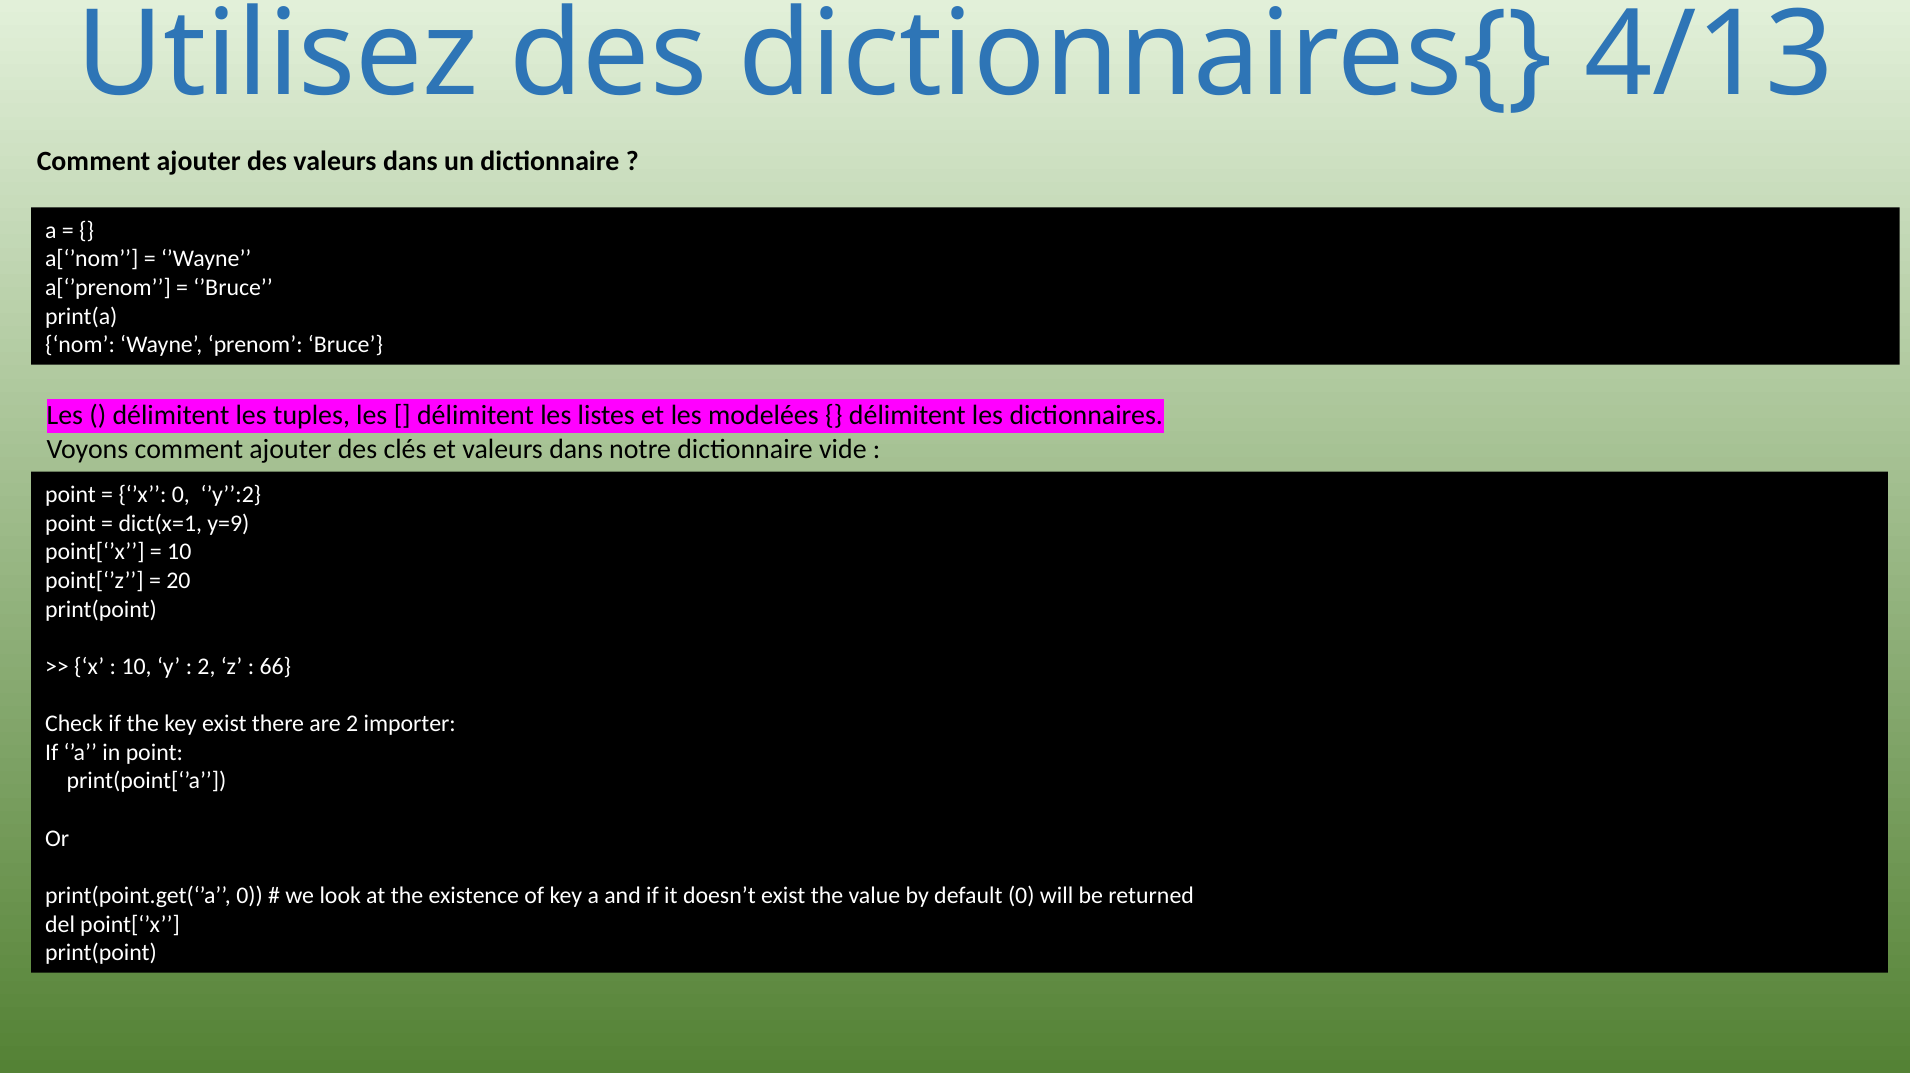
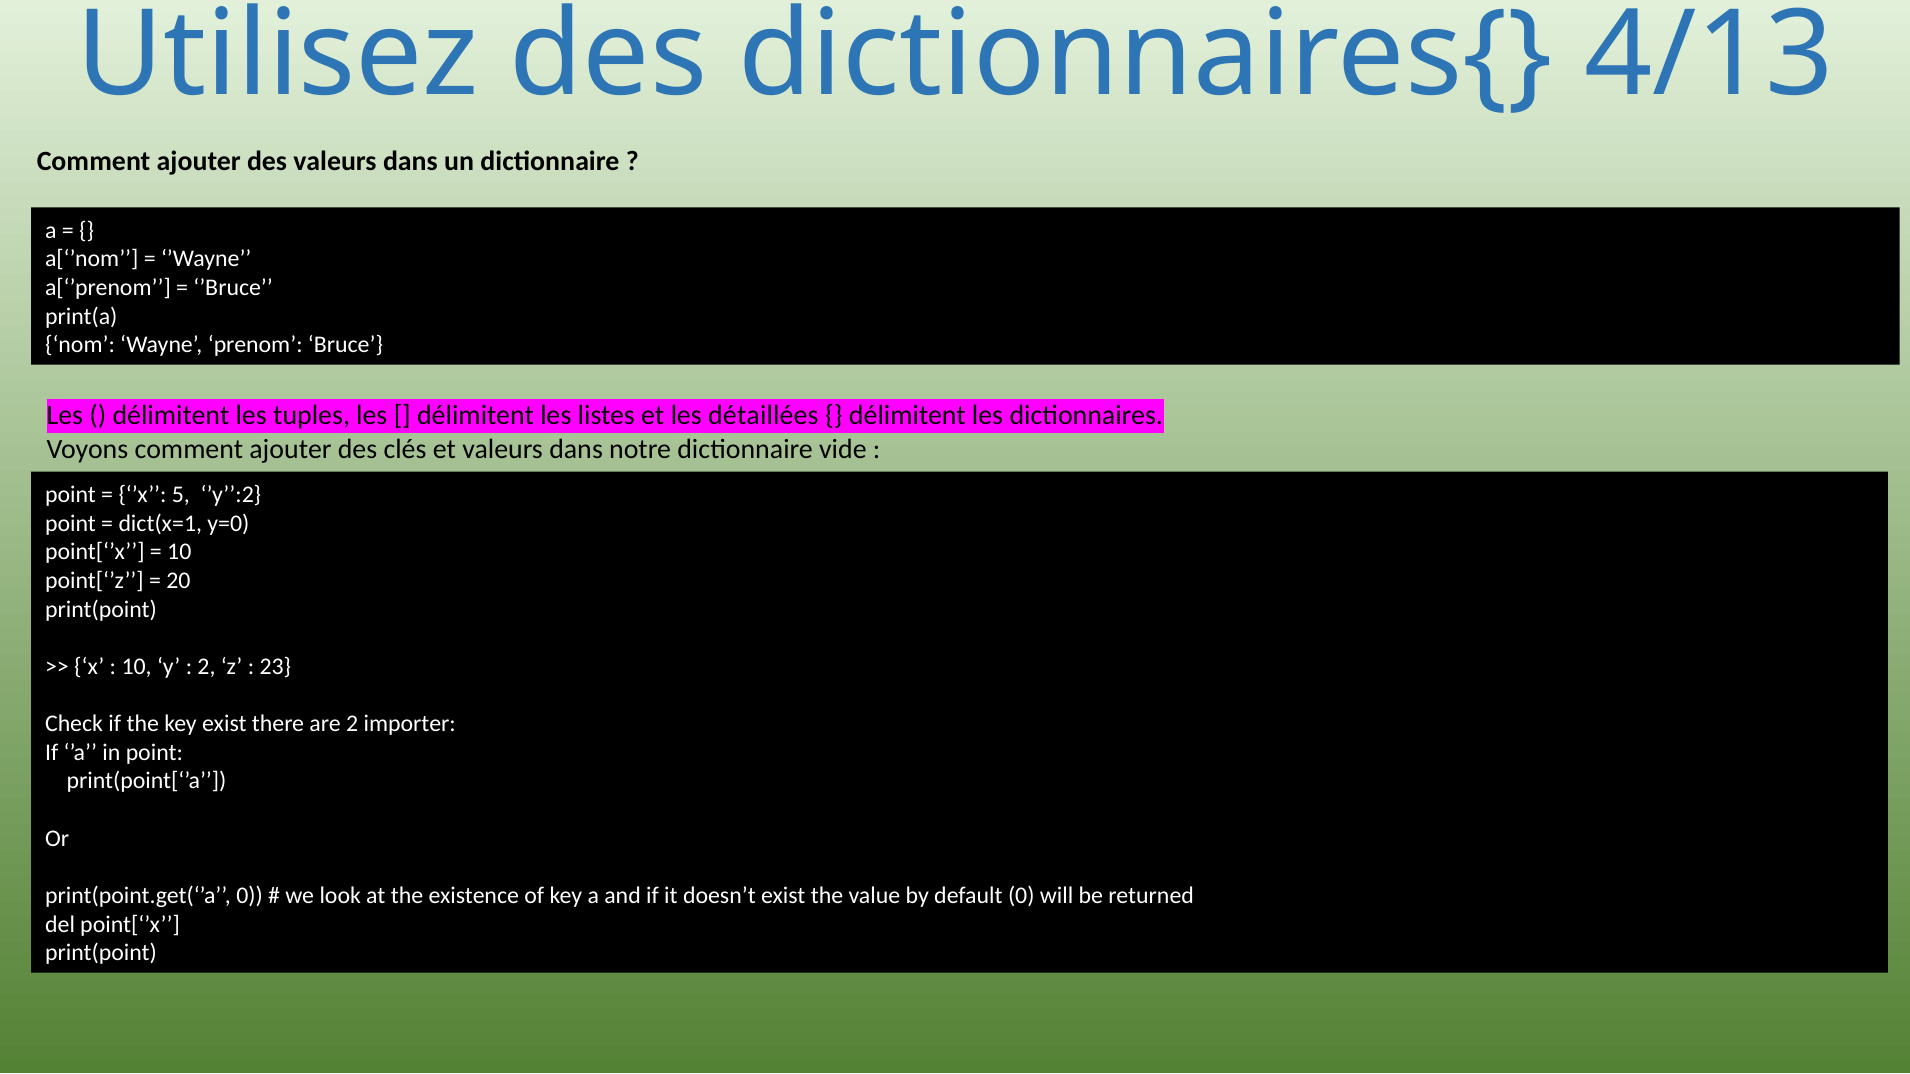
modelées: modelées -> détaillées (763, 416)
’x 0: 0 -> 5 (181, 495)
y=9: y=9 -> y=0 (228, 523)
66: 66 -> 23 (275, 667)
